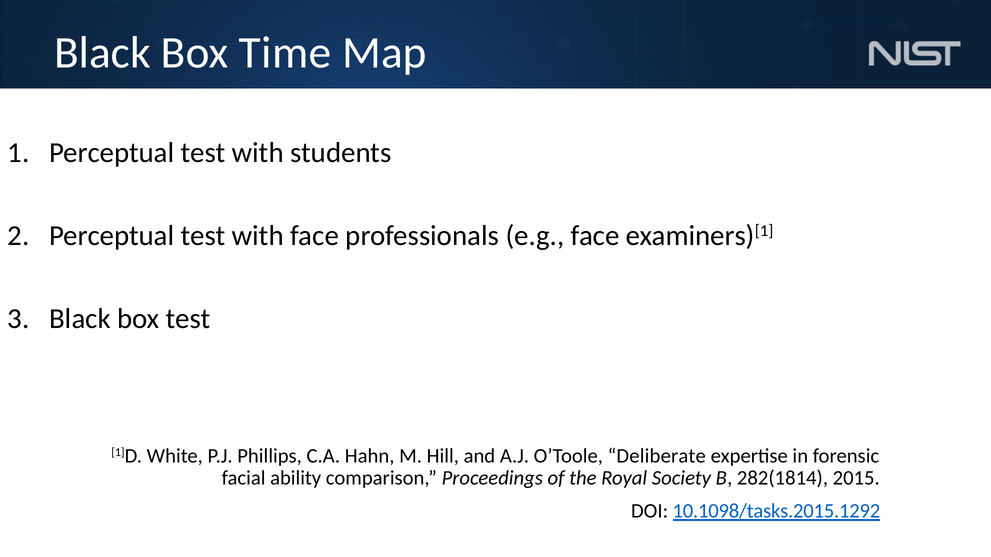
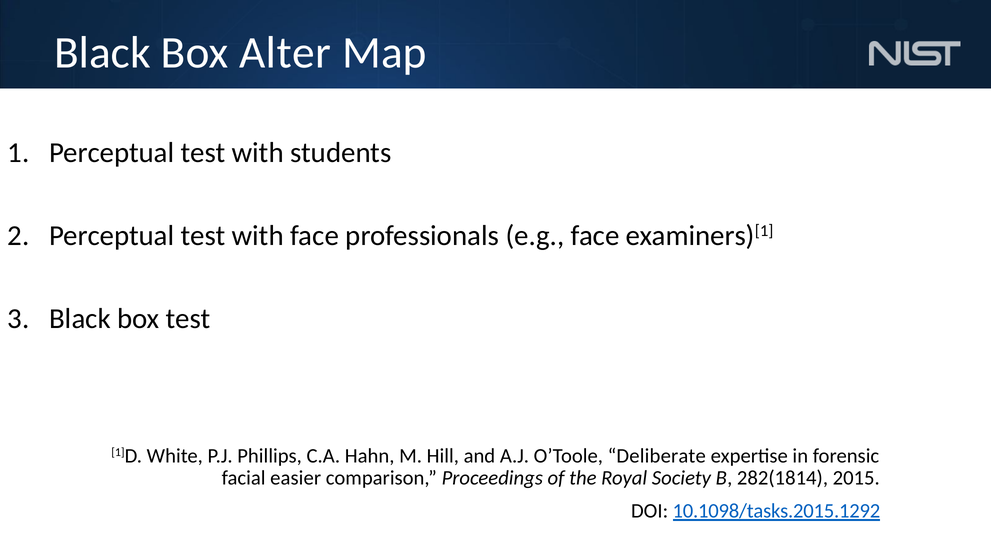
Time: Time -> Alter (285, 53)
ability: ability -> easier (296, 478)
